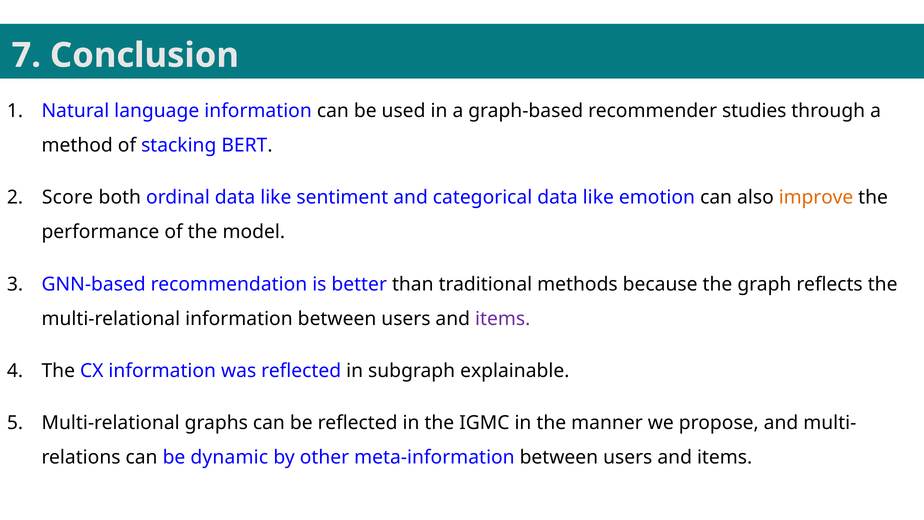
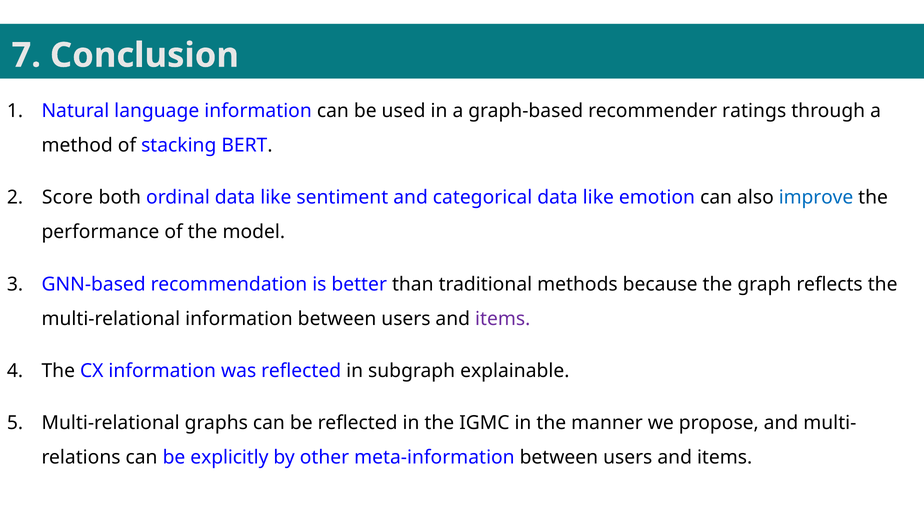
studies: studies -> ratings (754, 111)
improve colour: orange -> blue (816, 197)
dynamic: dynamic -> explicitly (229, 457)
